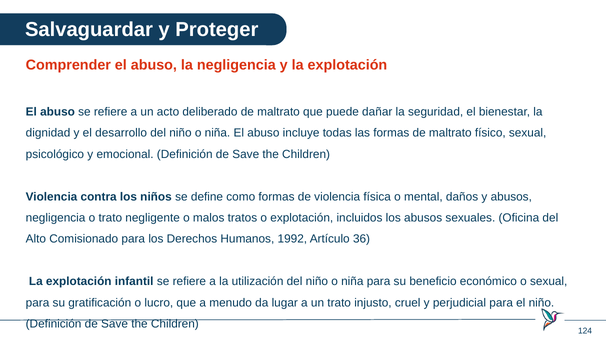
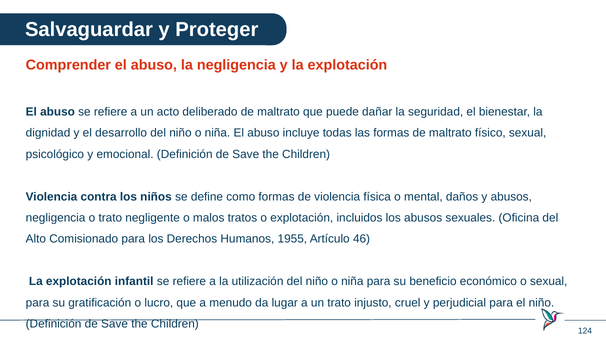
1992: 1992 -> 1955 (292, 239)
36: 36 -> 46 (362, 239)
